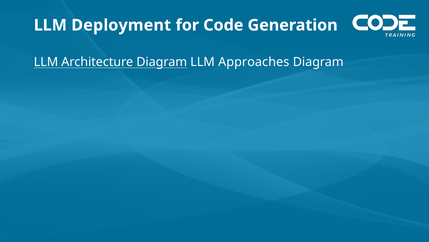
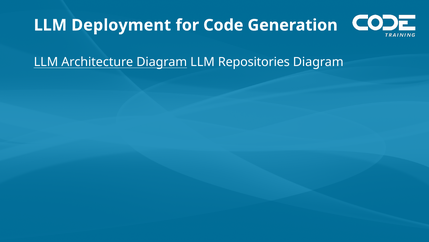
Approaches: Approaches -> Repositories (254, 62)
